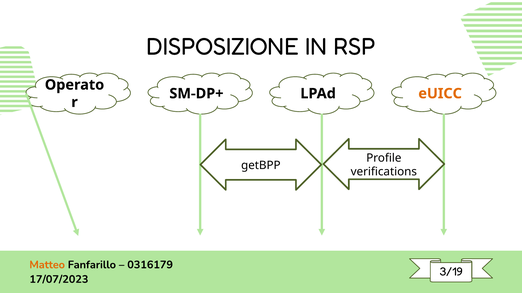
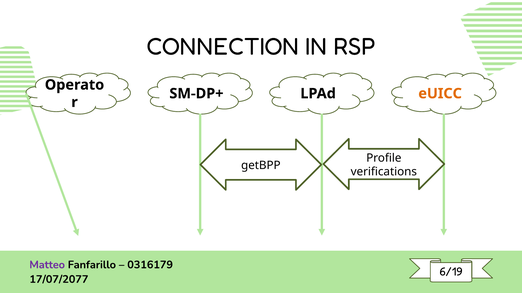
DISPOSIZIONE: DISPOSIZIONE -> CONNECTION (223, 47)
Matteo colour: orange -> purple (47, 265)
3/19: 3/19 -> 6/19 (451, 272)
17/07/2023: 17/07/2023 -> 17/07/2077 (59, 280)
